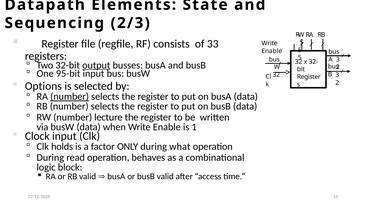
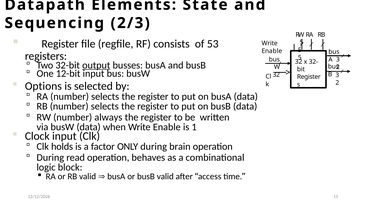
33: 33 -> 53 (213, 44)
95-bit: 95-bit -> 12-bit (68, 74)
number underline: present -> none (70, 96)
lecture: lecture -> always (108, 117)
what: what -> brain (180, 146)
